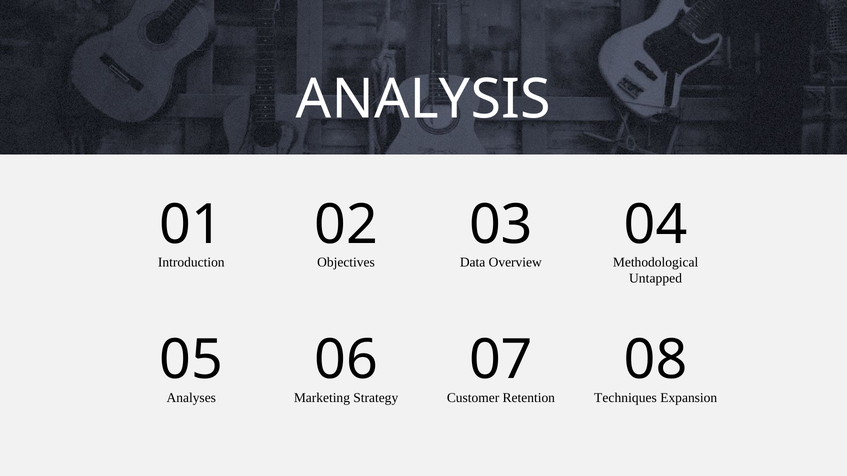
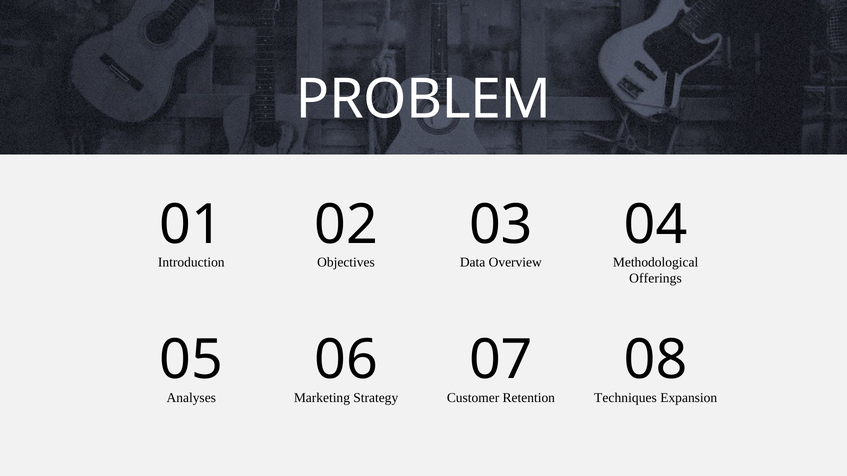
ANALYSIS: ANALYSIS -> PROBLEM (424, 99)
Untapped: Untapped -> Offerings (656, 279)
